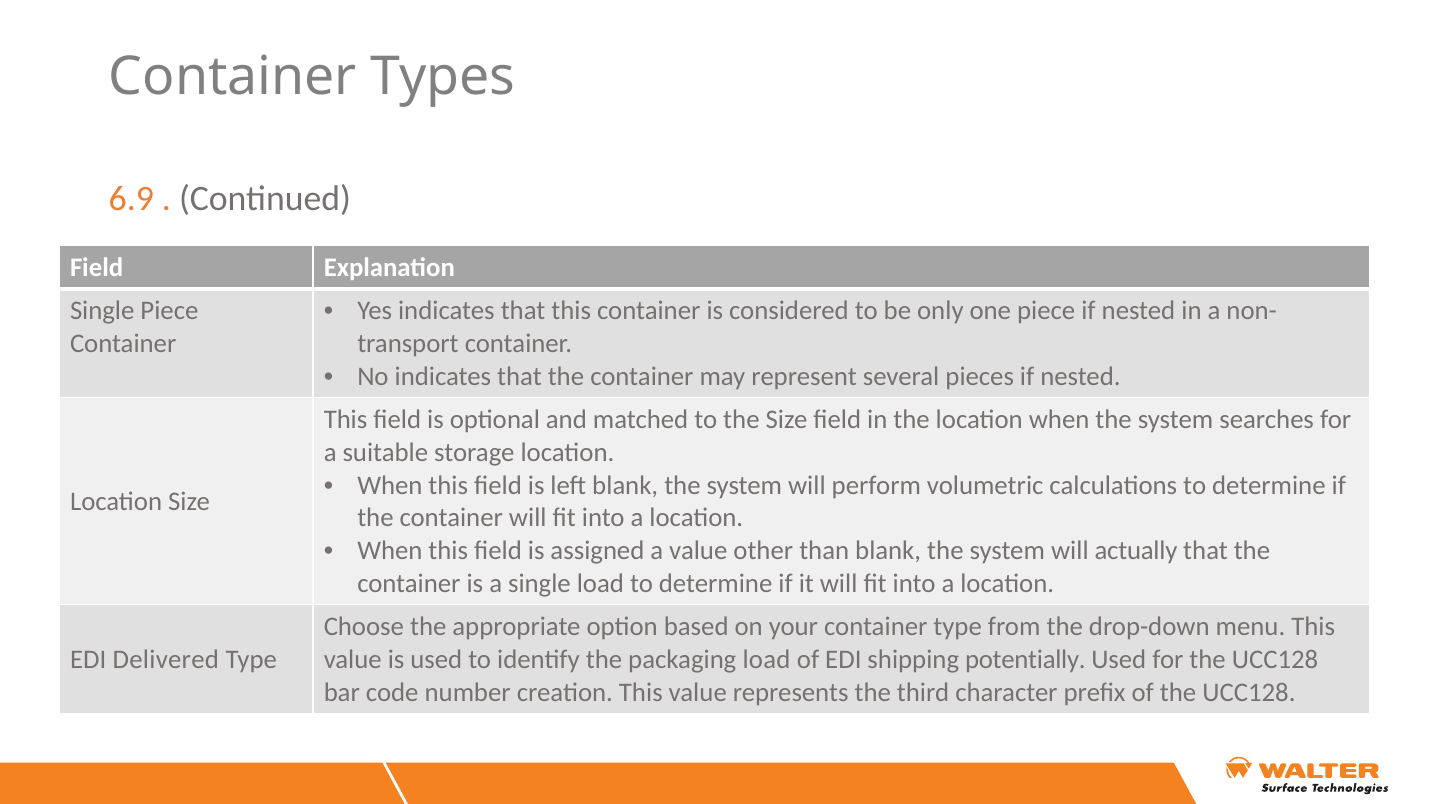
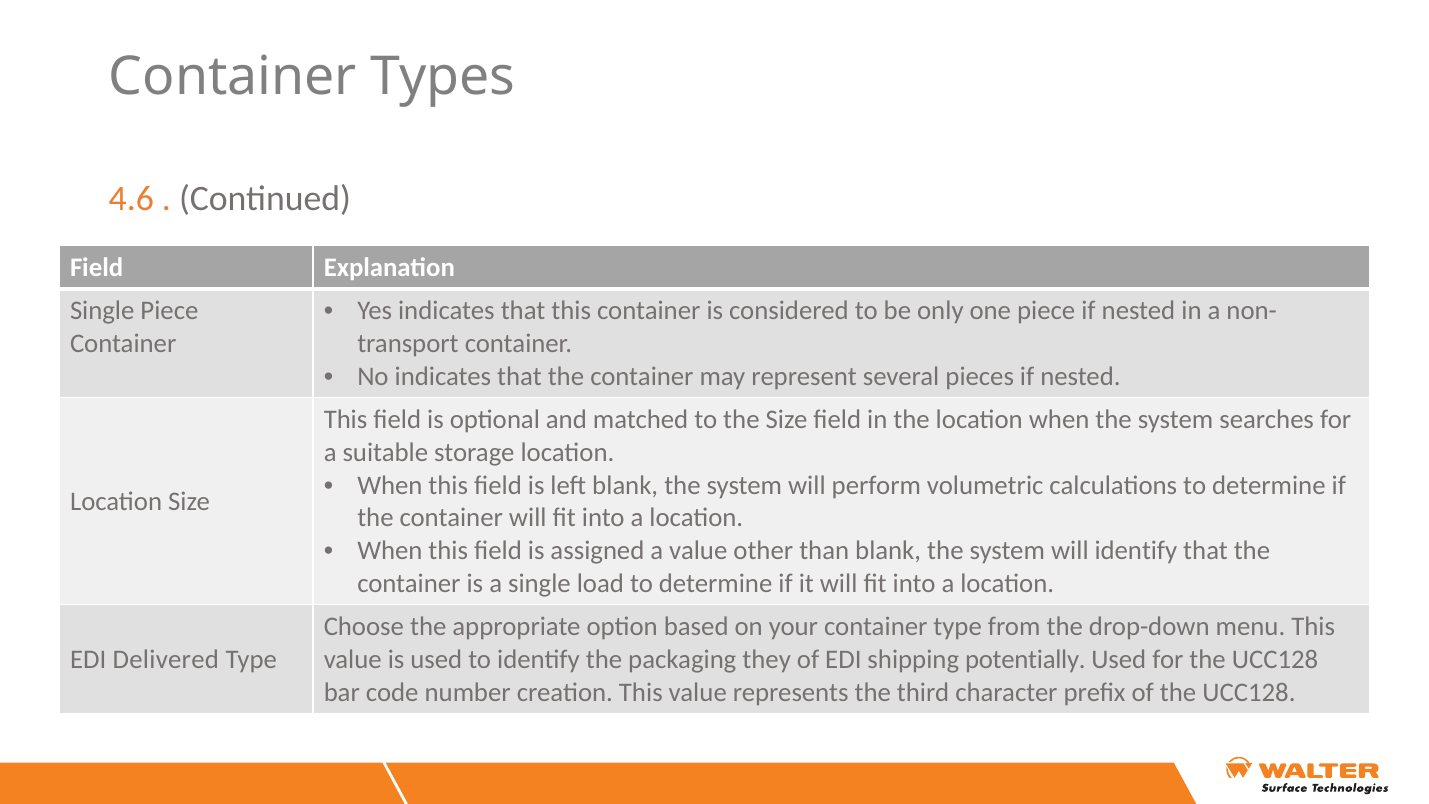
6.9: 6.9 -> 4.6 (131, 199)
will actually: actually -> identify (1136, 551)
packaging load: load -> they (767, 659)
